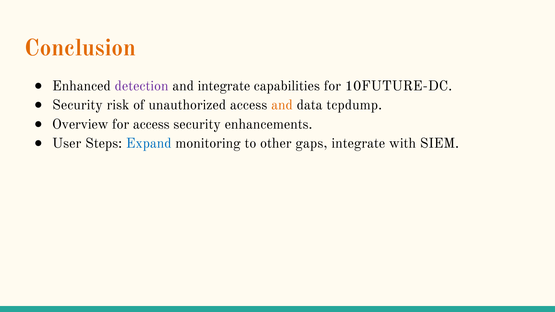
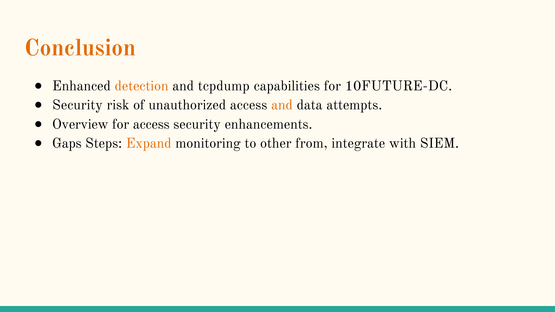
detection colour: purple -> orange (142, 86)
and integrate: integrate -> tcpdump (224, 86)
tcpdump: tcpdump -> attempts (354, 105)
User: User -> Gaps (67, 143)
Expand colour: blue -> orange (149, 143)
gaps: gaps -> from (311, 143)
